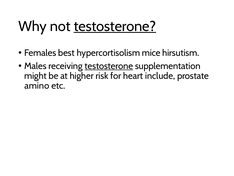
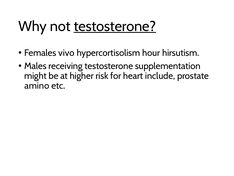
best: best -> vivo (66, 53)
mice: mice -> hour (151, 53)
testosterone underline: present -> none (109, 66)
